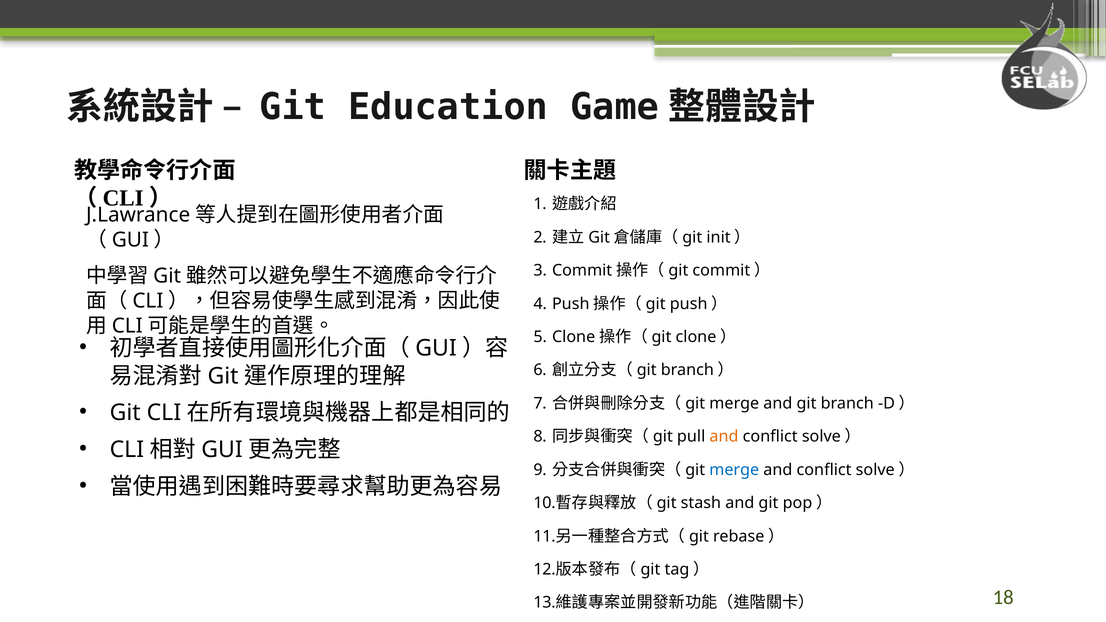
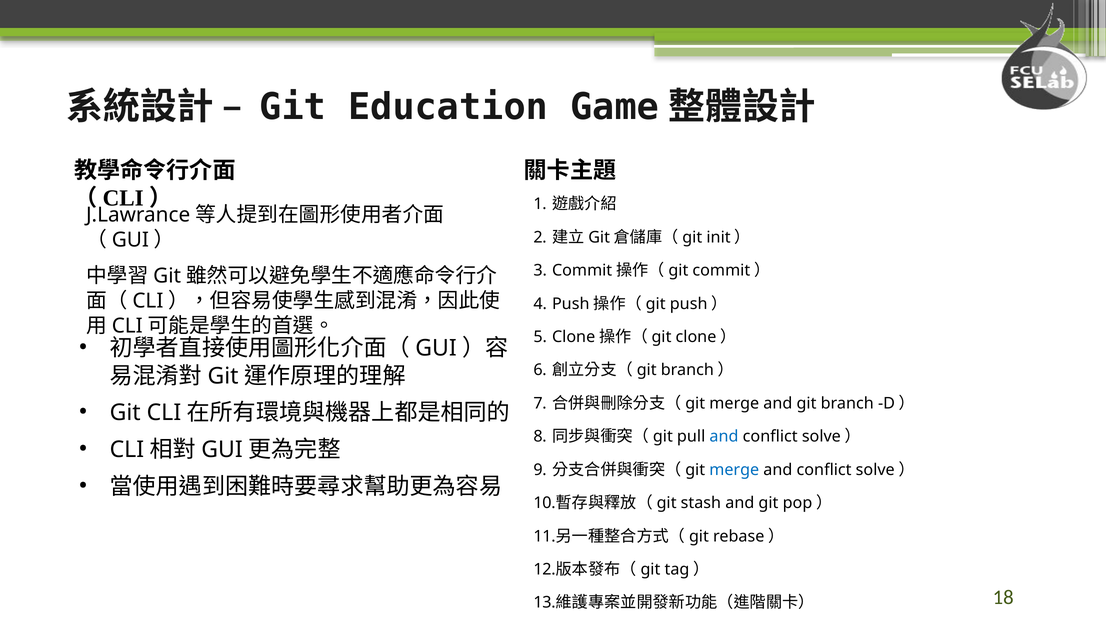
and colour: orange -> blue (724, 437)
